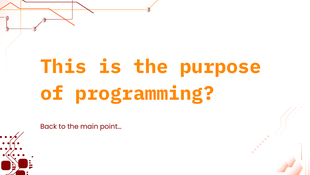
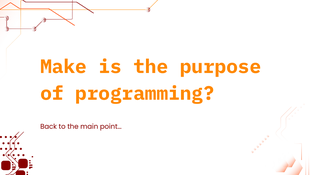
This: This -> Make (64, 66)
